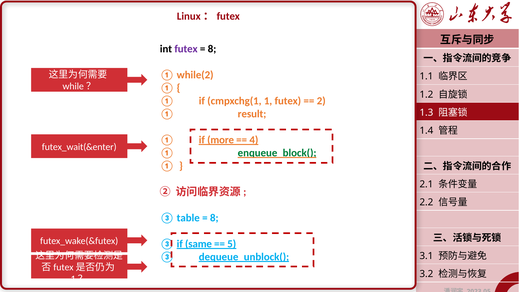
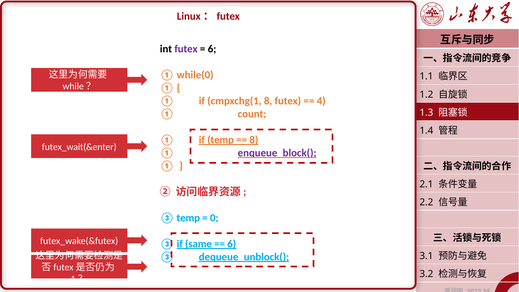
8: 8 -> 6 (212, 49)
while(2: while(2 -> while(0 (195, 75)
cmpxchg(1 1: 1 -> 8 (268, 101)
2: 2 -> 4 (321, 101)
result: result -> count (252, 114)
if more: more -> temp (221, 140)
4: 4 -> 8 (254, 140)
enqueue_block( colour: green -> purple (277, 153)
③ table: table -> temp (188, 218)
8: 8 -> 0 (214, 218)
5: 5 -> 6 (232, 244)
